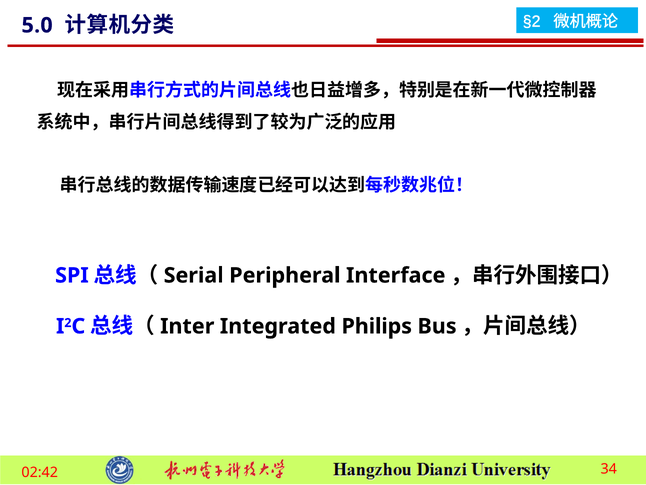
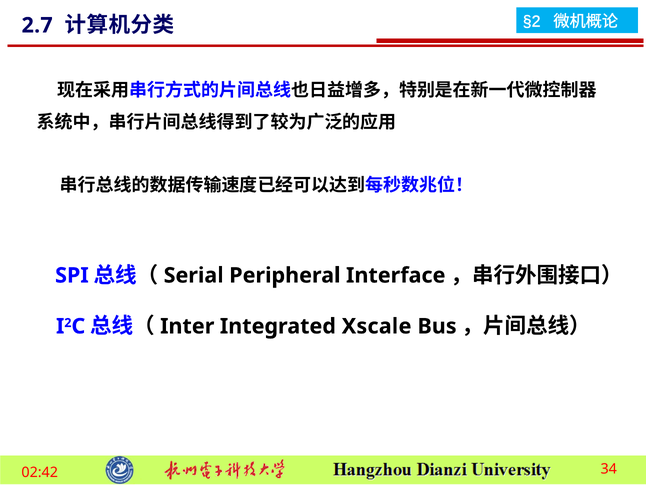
5.0: 5.0 -> 2.7 (37, 25)
Philips: Philips -> Xscale (377, 326)
